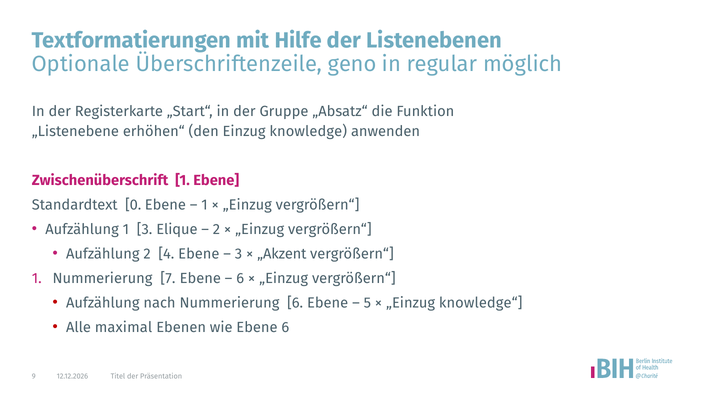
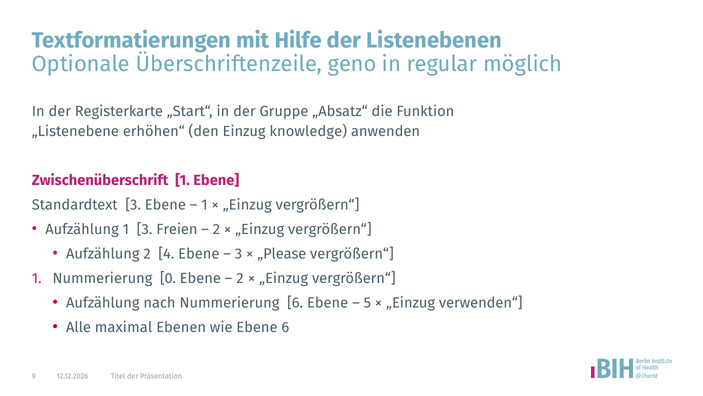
Standardtext 0: 0 -> 3 (133, 205)
Elique: Elique -> Freien (177, 229)
„Akzent: „Akzent -> „Please (282, 254)
7: 7 -> 0 (168, 278)
6: 6 -> 2 (240, 278)
knowledge“: knowledge“ -> verwenden“ (481, 302)
